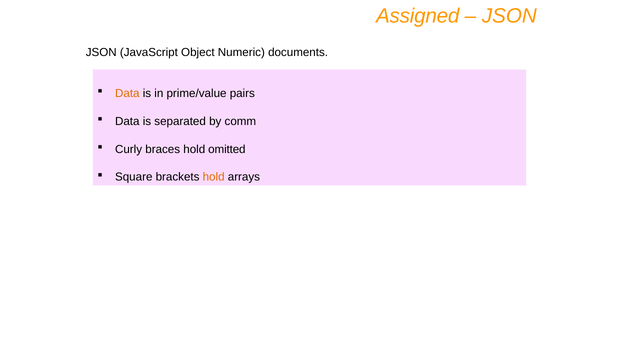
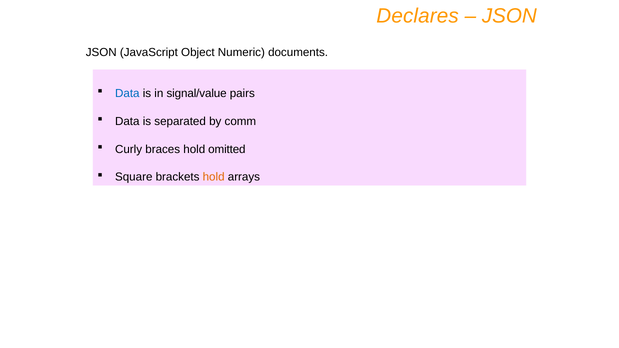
Assigned: Assigned -> Declares (418, 16)
Data colour: orange -> blue (127, 94)
prime/value: prime/value -> signal/value (197, 94)
